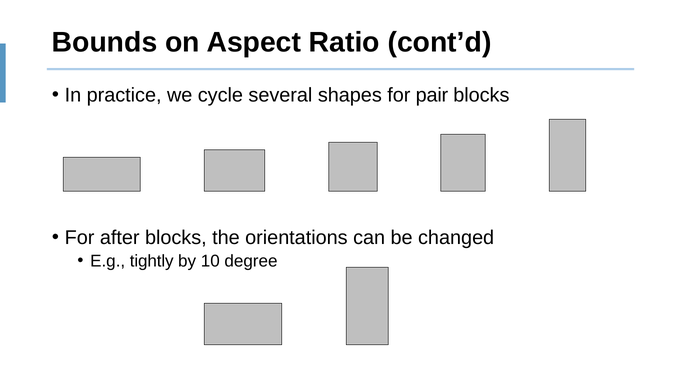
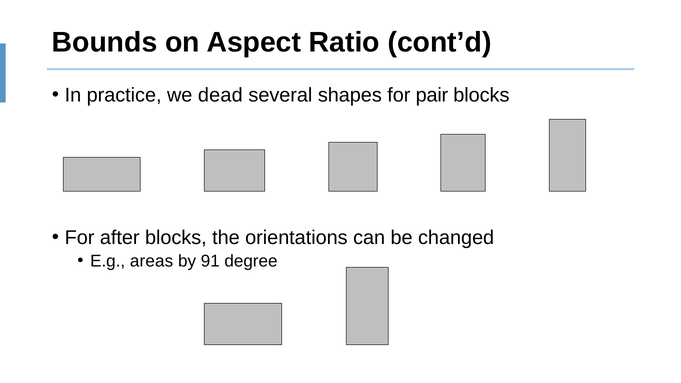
cycle: cycle -> dead (220, 95)
tightly: tightly -> areas (152, 261)
10: 10 -> 91 (210, 261)
